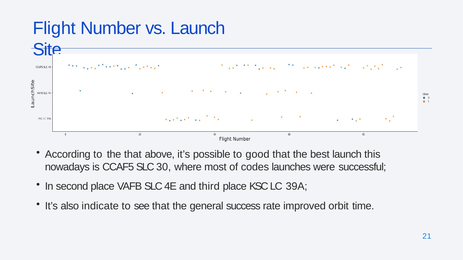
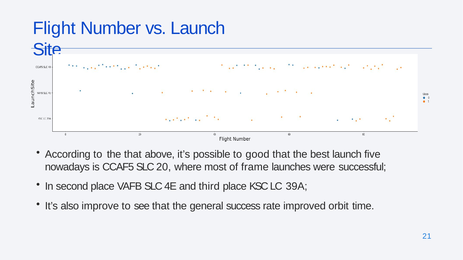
this: this -> five (372, 155)
30: 30 -> 20 (164, 167)
codes: codes -> frame (255, 167)
indicate: indicate -> improve (100, 206)
